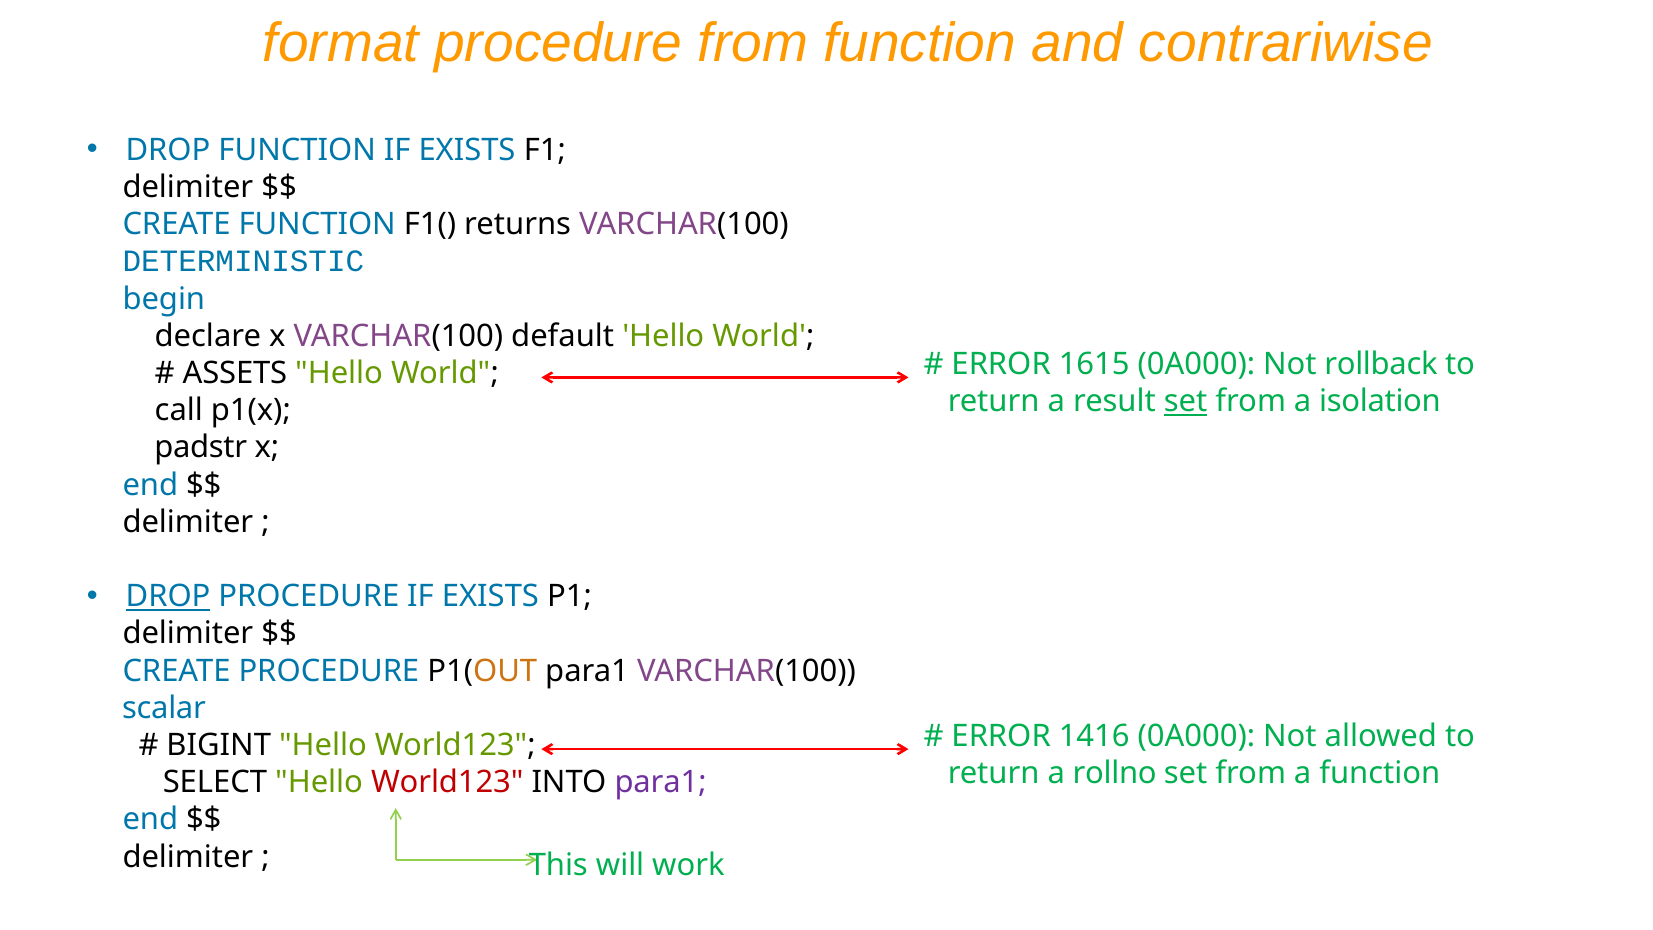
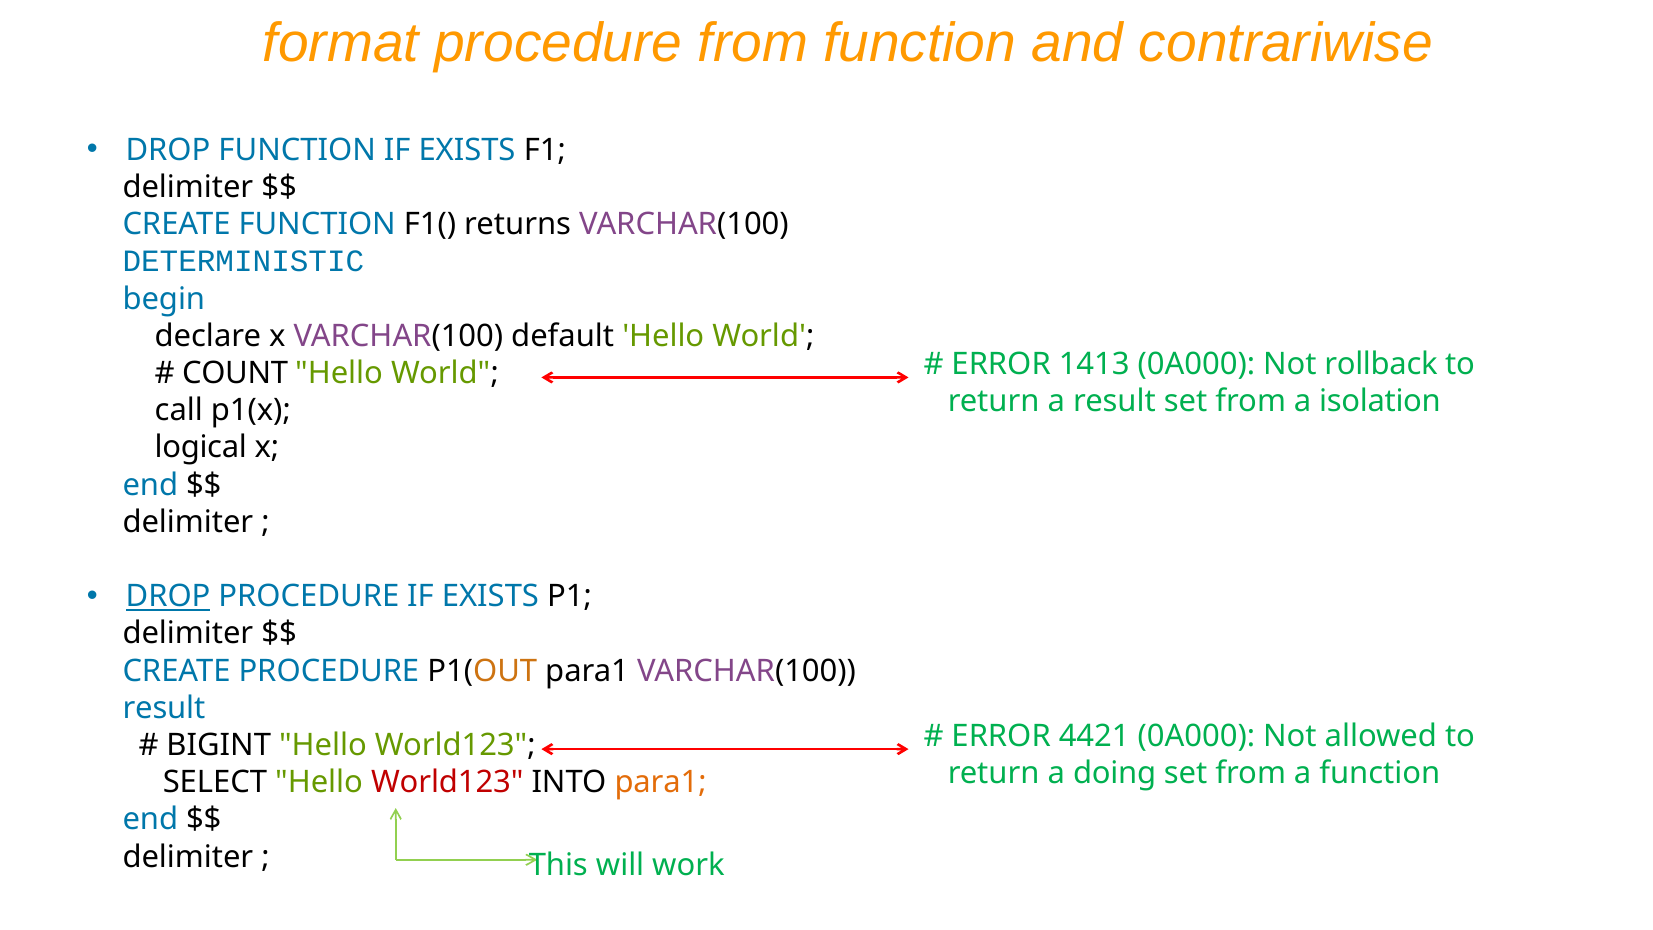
1615: 1615 -> 1413 (1094, 364)
ASSETS: ASSETS -> COUNT (235, 373)
set underline: present -> none (1186, 401)
padstr: padstr -> logical (201, 448)
scalar: scalar -> result (164, 708)
1416: 1416 -> 4421 (1094, 736)
rollno: rollno -> doing (1115, 773)
para1 colour: purple -> orange (661, 782)
